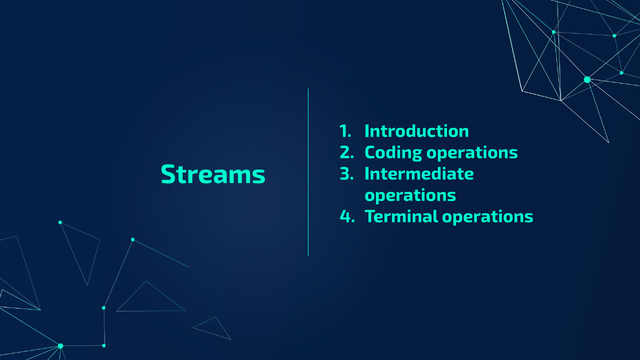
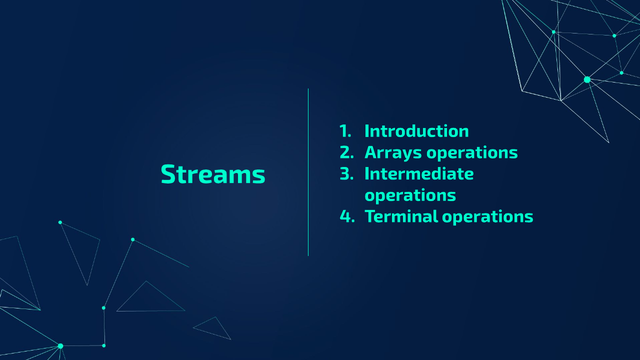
Coding: Coding -> Arrays (393, 152)
